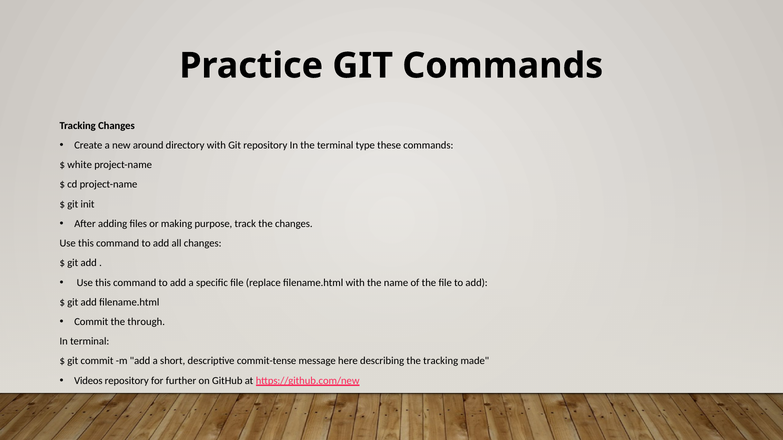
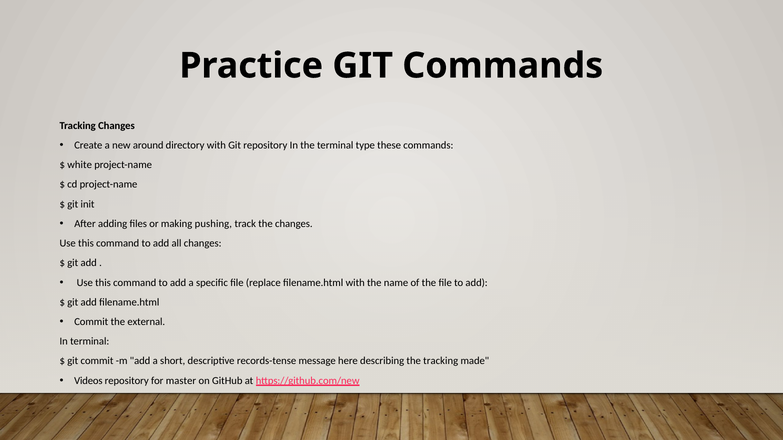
purpose: purpose -> pushing (213, 224)
through: through -> external (146, 322)
commit-tense: commit-tense -> records-tense (267, 361)
further: further -> master (181, 381)
